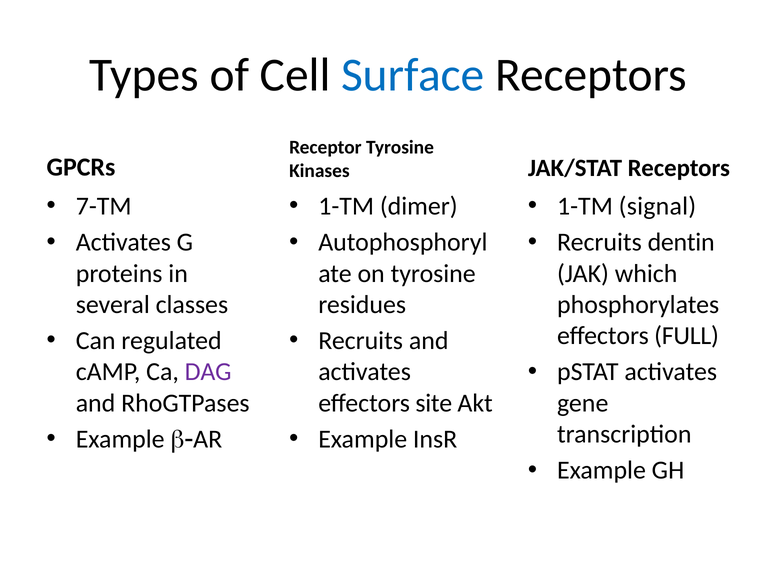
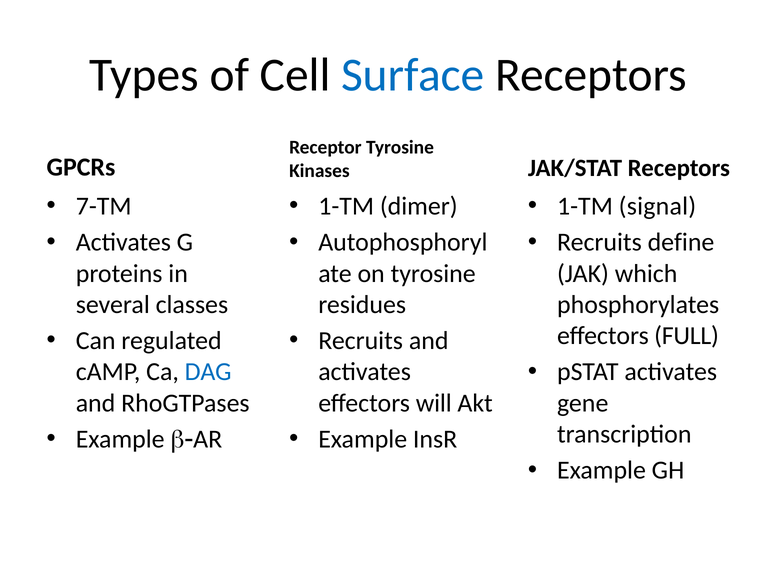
dentin: dentin -> define (681, 242)
DAG colour: purple -> blue (208, 372)
site: site -> will (434, 403)
